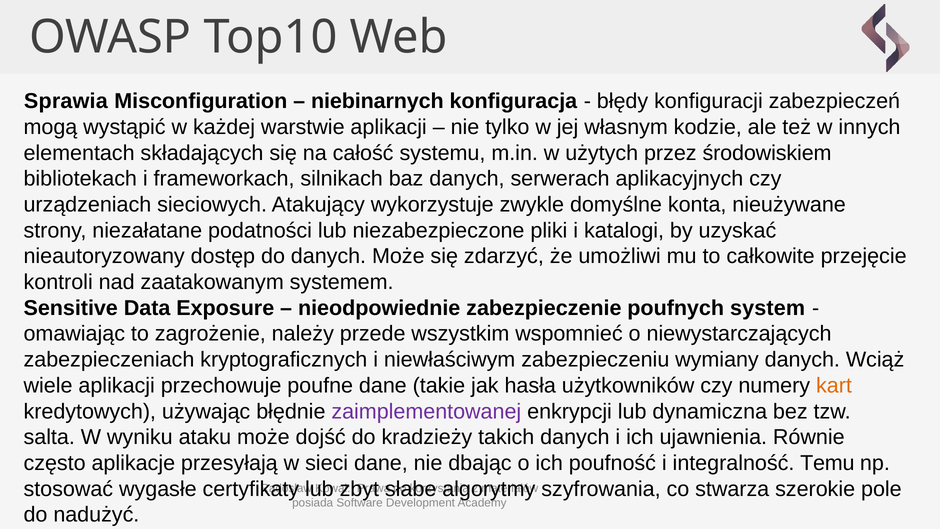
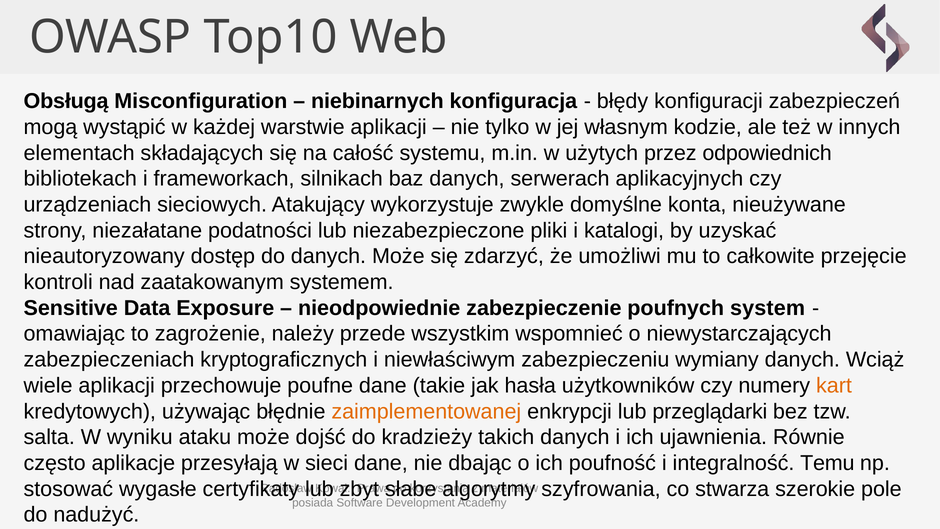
Sprawia: Sprawia -> Obsługą (66, 101)
środowiskiem: środowiskiem -> odpowiednich (767, 153)
zaimplementowanej colour: purple -> orange (426, 411)
dynamiczna: dynamiczna -> przeglądarki (710, 411)
